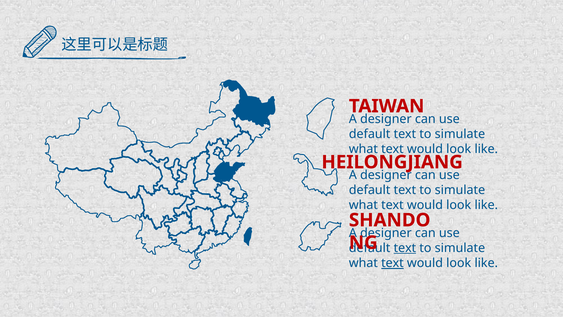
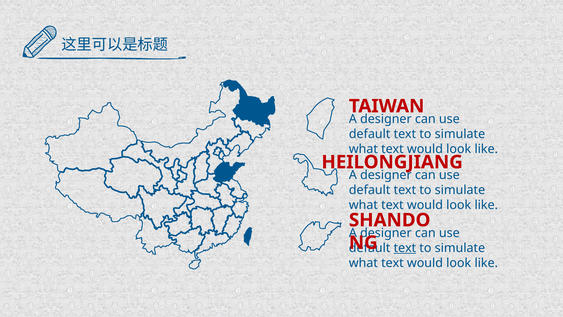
text underline: present -> none (392, 263)
